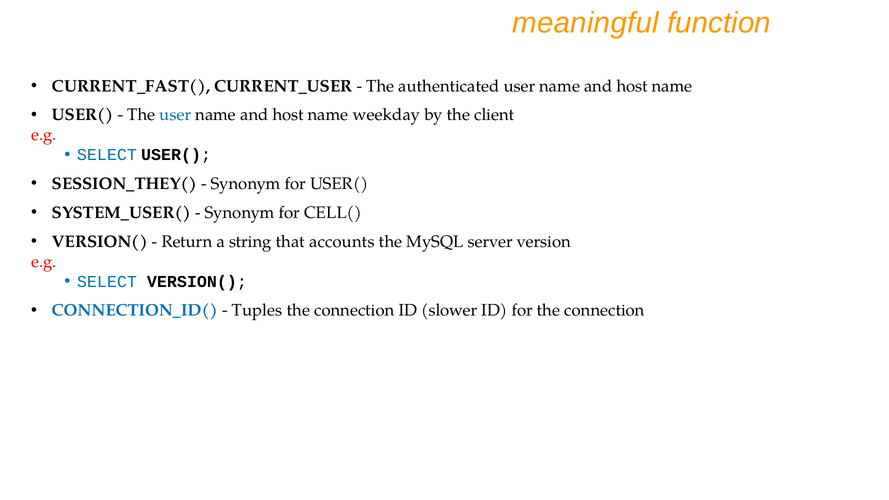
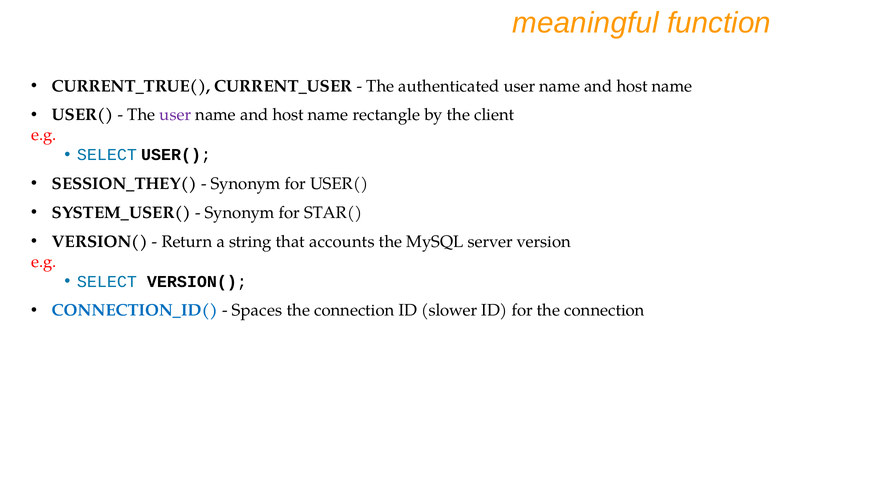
CURRENT_FAST(: CURRENT_FAST( -> CURRENT_TRUE( (131, 86)
user colour: blue -> purple (175, 115)
weekday: weekday -> rectangle (386, 115)
CELL(: CELL( -> STAR( (333, 213)
Tuples: Tuples -> Spaces (257, 310)
